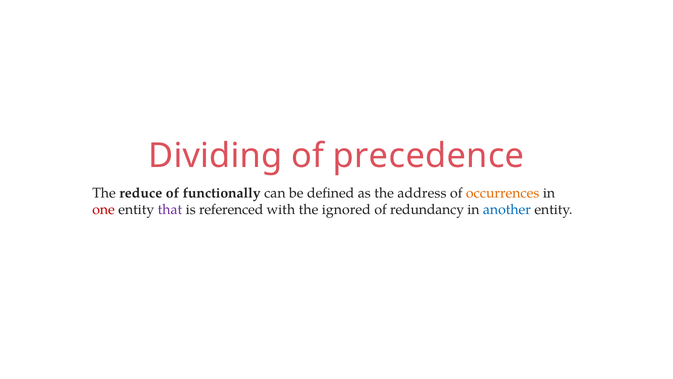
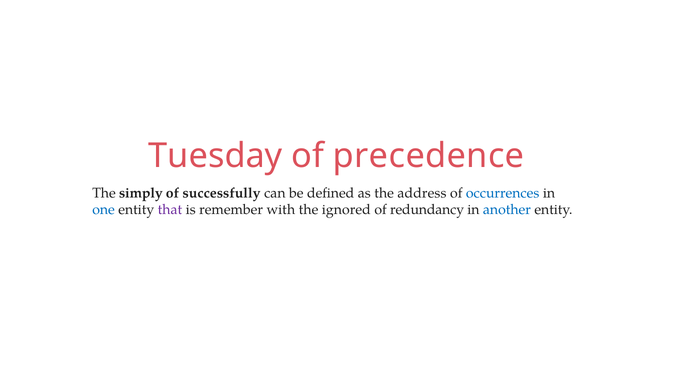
Dividing: Dividing -> Tuesday (215, 156)
reduce: reduce -> simply (141, 193)
functionally: functionally -> successfully (222, 193)
occurrences colour: orange -> blue (503, 193)
one colour: red -> blue (104, 210)
referenced: referenced -> remember (231, 210)
